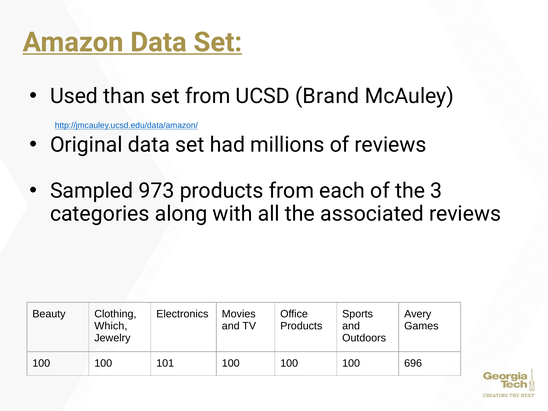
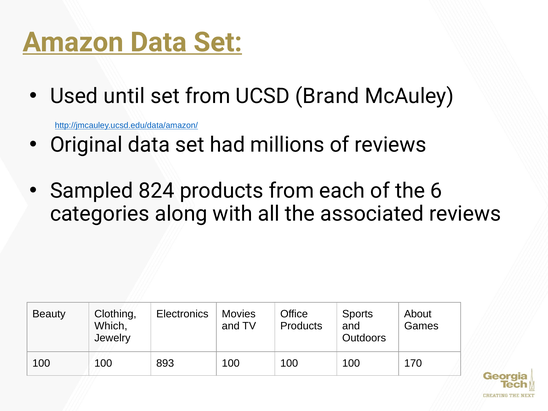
than: than -> until (124, 96)
973: 973 -> 824 (156, 191)
3: 3 -> 6 (436, 191)
Avery: Avery -> About (418, 314)
101: 101 -> 893 (165, 363)
696: 696 -> 170 (413, 363)
